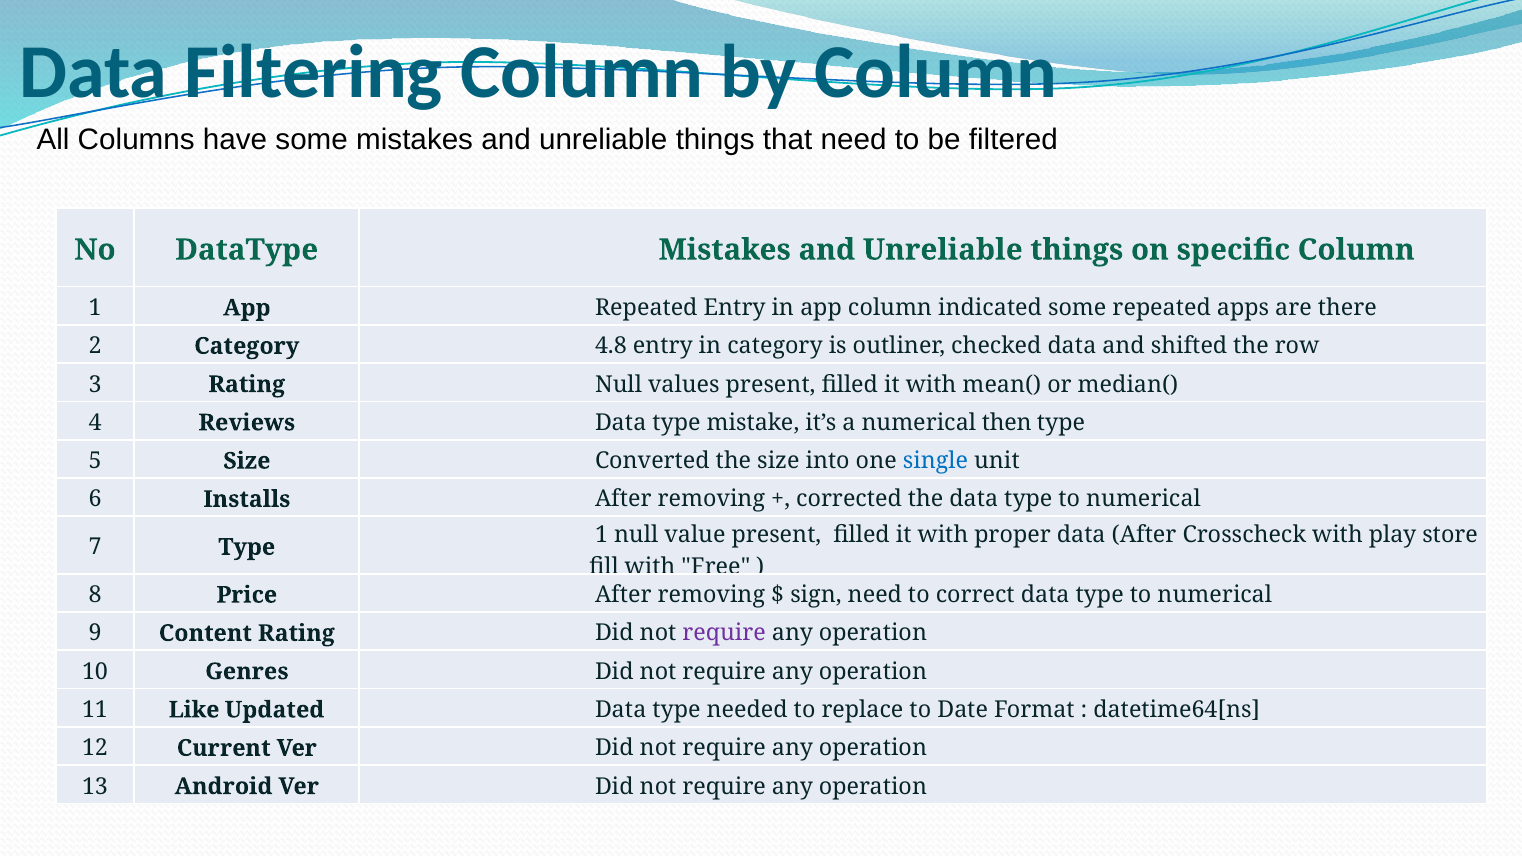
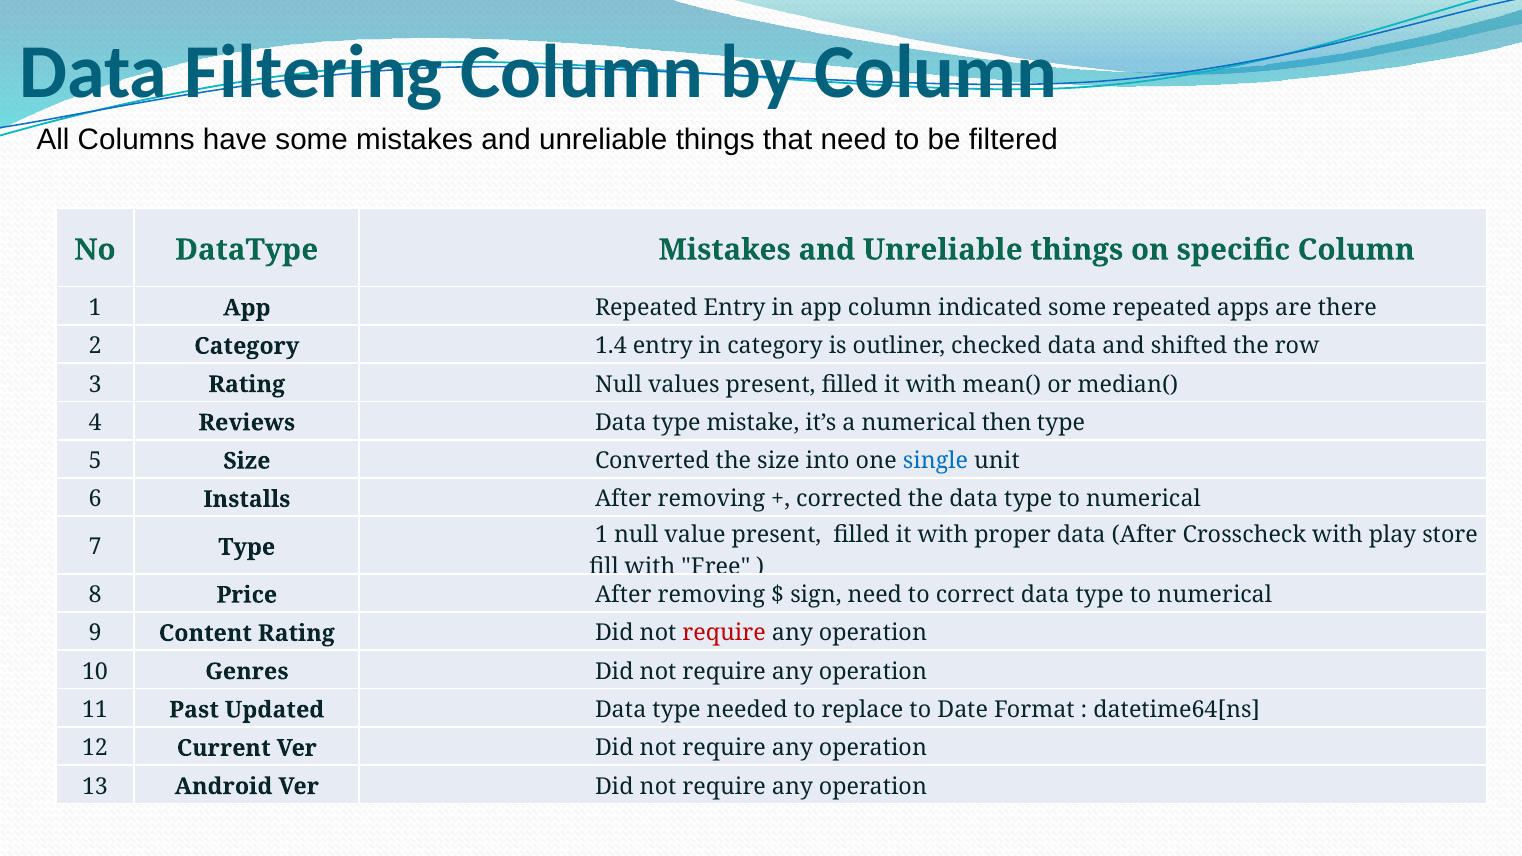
4.8: 4.8 -> 1.4 (611, 346)
require colour: purple -> red (724, 633)
Like: Like -> Past (194, 710)
